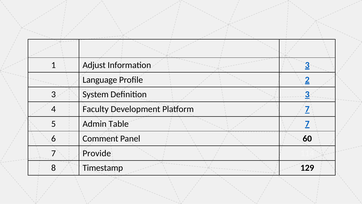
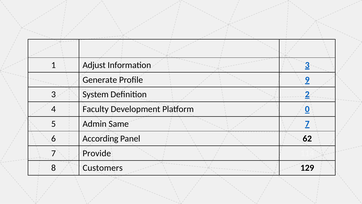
Language: Language -> Generate (100, 80)
2: 2 -> 9 (307, 80)
Definition 3: 3 -> 2 (307, 94)
Platform 7: 7 -> 0 (307, 109)
Table: Table -> Same (119, 124)
Comment: Comment -> According (100, 138)
60: 60 -> 62 (307, 138)
Timestamp: Timestamp -> Customers (103, 168)
